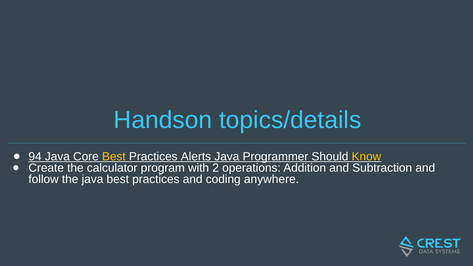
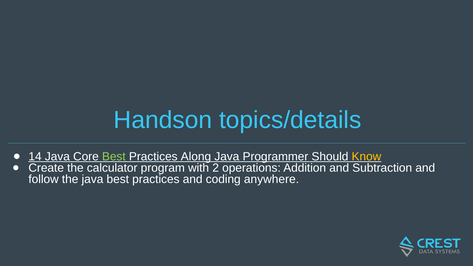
94: 94 -> 14 (35, 157)
Best colour: yellow -> light green (114, 157)
Alerts: Alerts -> Along (196, 157)
